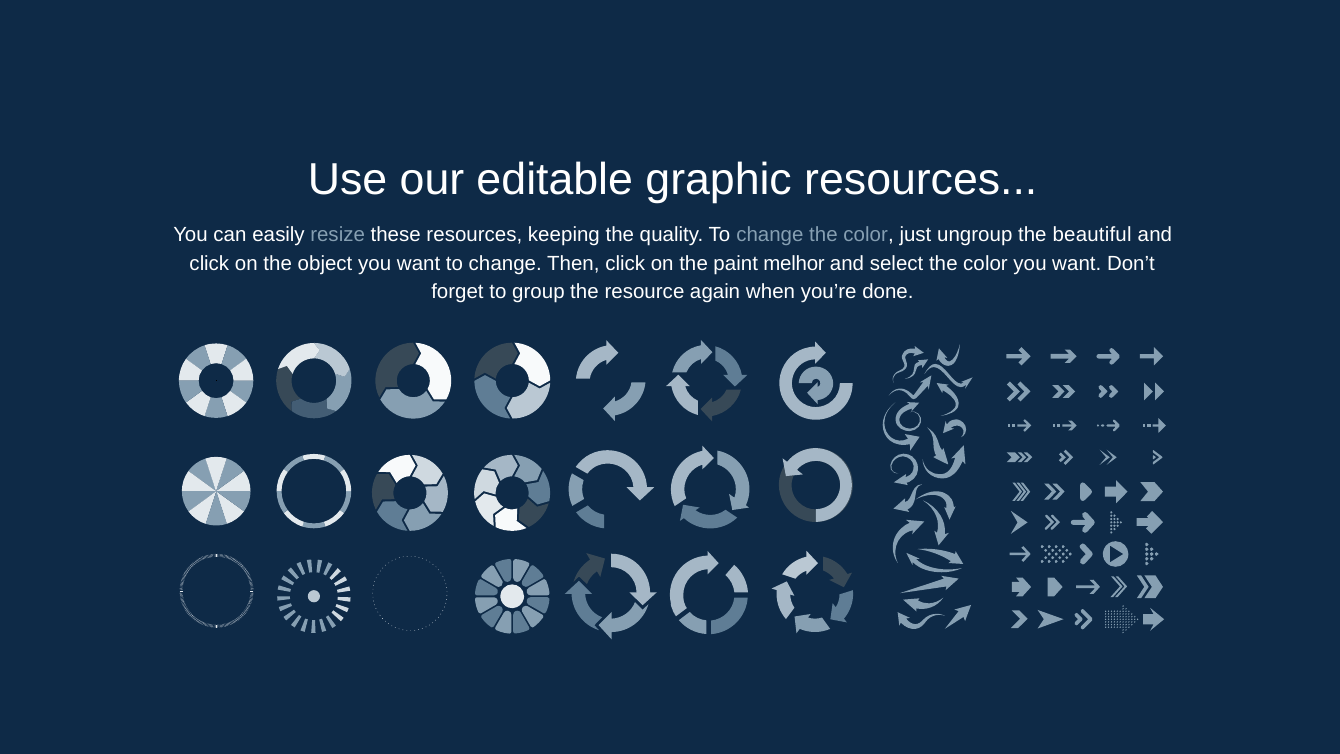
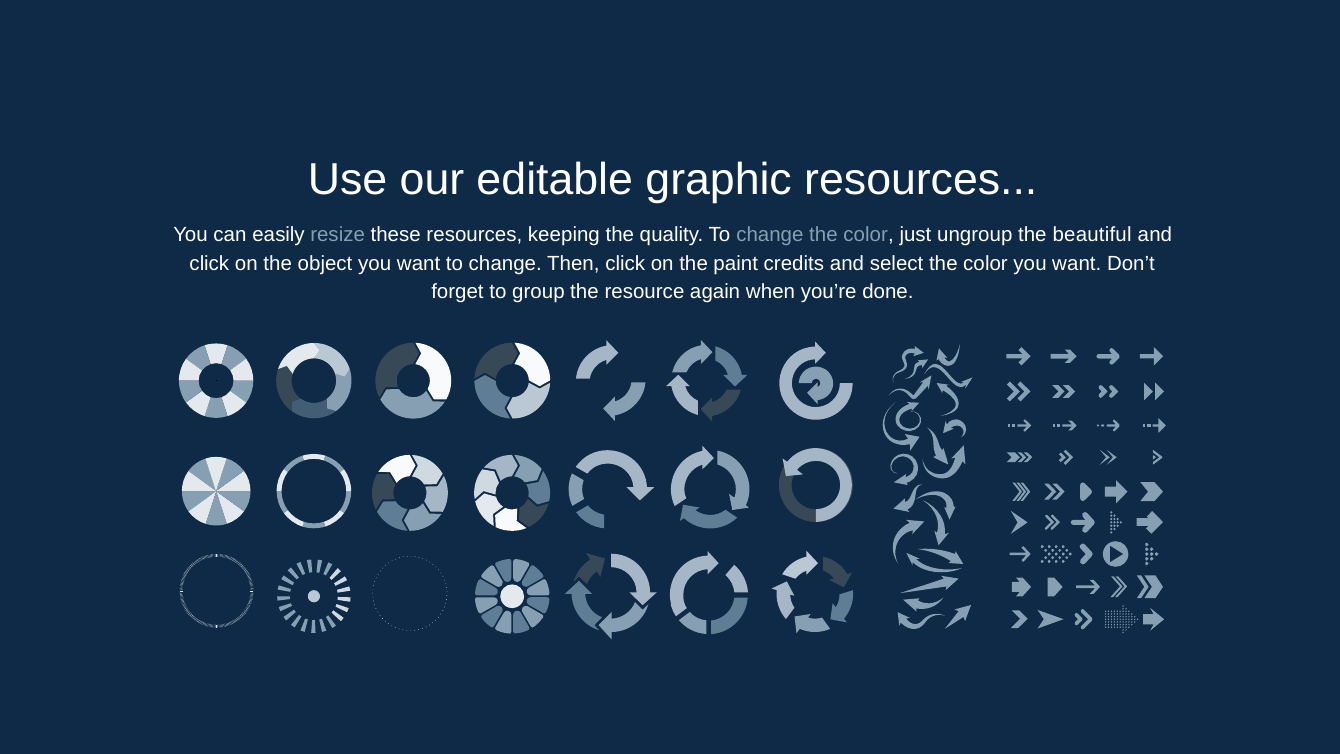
melhor: melhor -> credits (794, 263)
